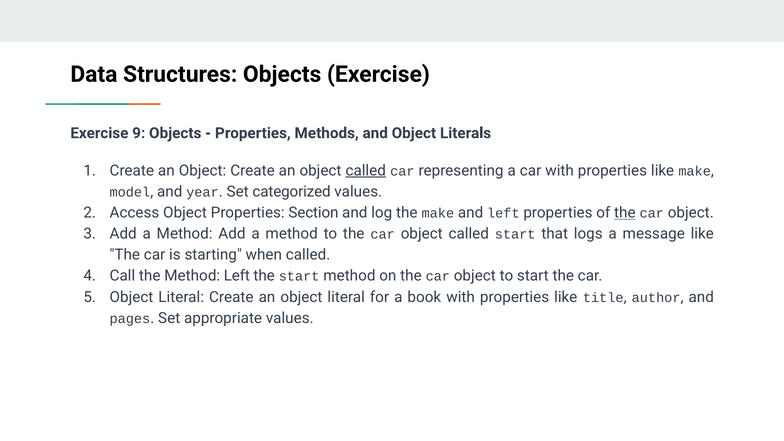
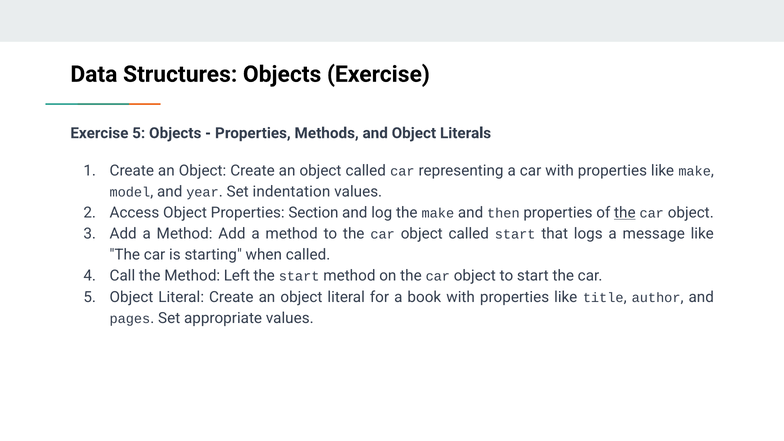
Exercise 9: 9 -> 5 (139, 133)
called underline: present -> none (366, 171)
categorized: categorized -> indentation (291, 192)
and left: left -> then (503, 213)
